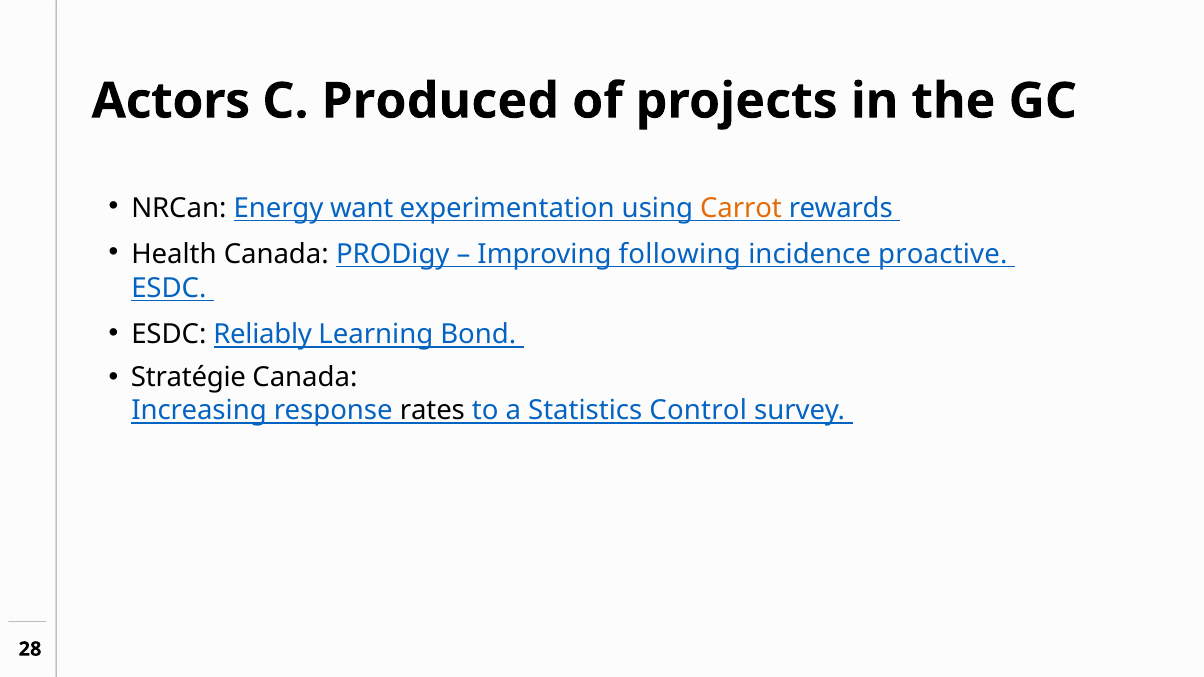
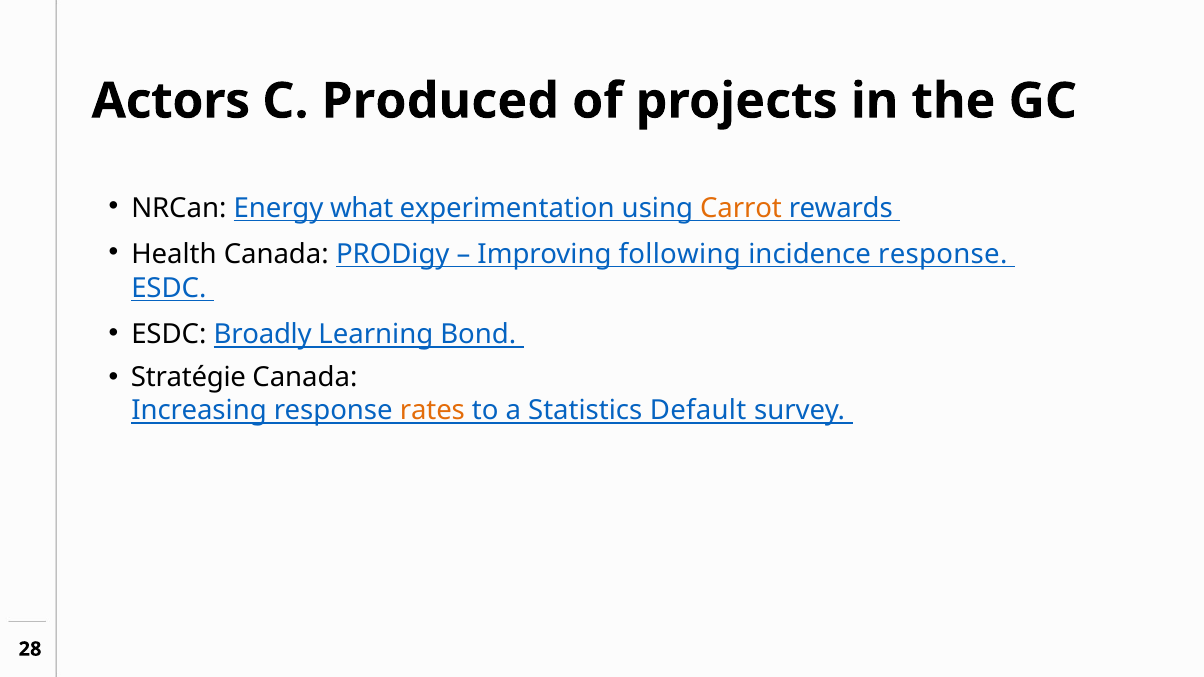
want: want -> what (362, 208)
incidence proactive: proactive -> response (943, 254)
Reliably: Reliably -> Broadly (263, 335)
rates colour: black -> orange (432, 411)
Control: Control -> Default (698, 411)
